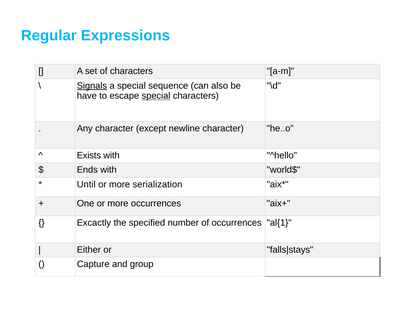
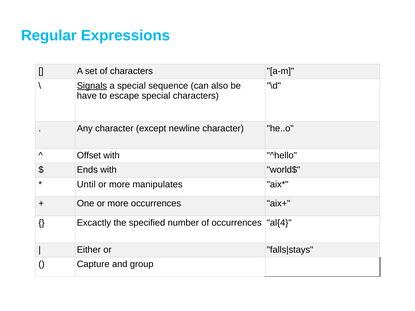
special underline: present -> none (156, 96)
Exists: Exists -> Offset (89, 155)
serialization: serialization -> manipulates (158, 185)
al{1: al{1 -> al{4 (279, 223)
